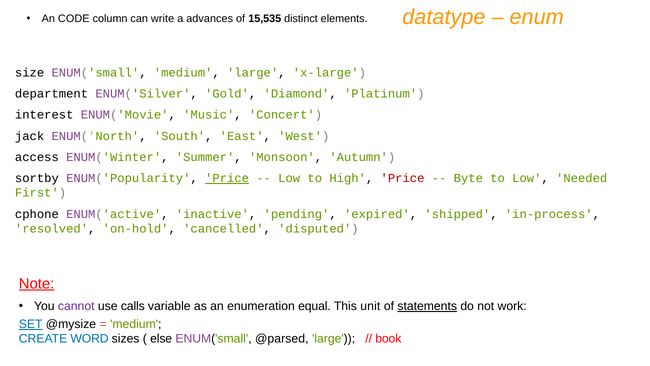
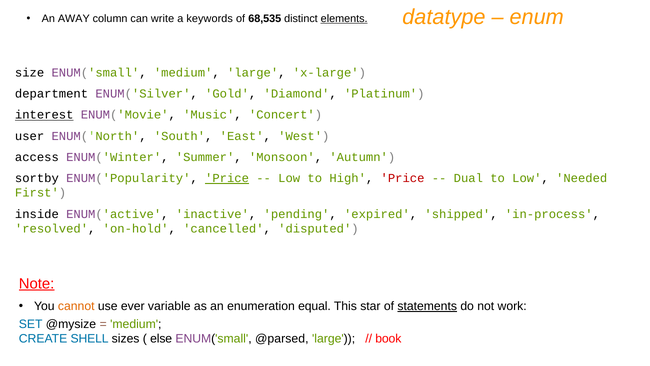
CODE: CODE -> AWAY (74, 19)
advances: advances -> keywords (210, 19)
15,535: 15,535 -> 68,535 (265, 19)
elements underline: none -> present (344, 19)
interest underline: none -> present (44, 115)
jack: jack -> user (30, 136)
Byte: Byte -> Dual (468, 178)
cphone: cphone -> inside (37, 214)
cannot colour: purple -> orange (76, 306)
calls: calls -> ever (133, 306)
unit: unit -> star (370, 306)
SET underline: present -> none (31, 324)
WORD: WORD -> SHELL (90, 339)
